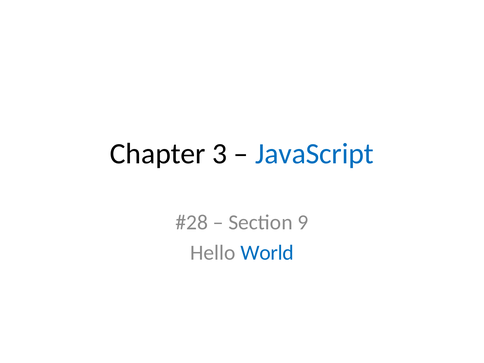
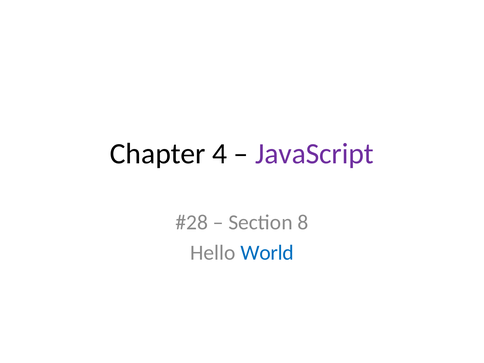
3: 3 -> 4 (220, 154)
JavaScript colour: blue -> purple (314, 154)
9: 9 -> 8 (303, 223)
